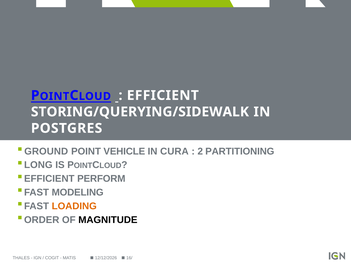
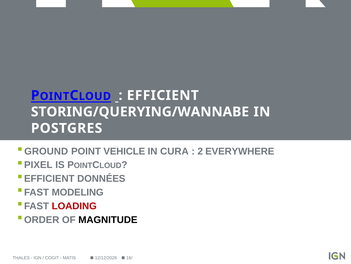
STORING/QUERYING/SIDEWALK: STORING/QUERYING/SIDEWALK -> STORING/QUERYING/WANNABE (140, 112)
PARTITIONING: PARTITIONING -> EVERYWHERE (240, 151)
LONG: LONG -> PIXEL (38, 165)
PERFORM: PERFORM -> DONNÉES (101, 178)
LOADING colour: orange -> red (74, 206)
